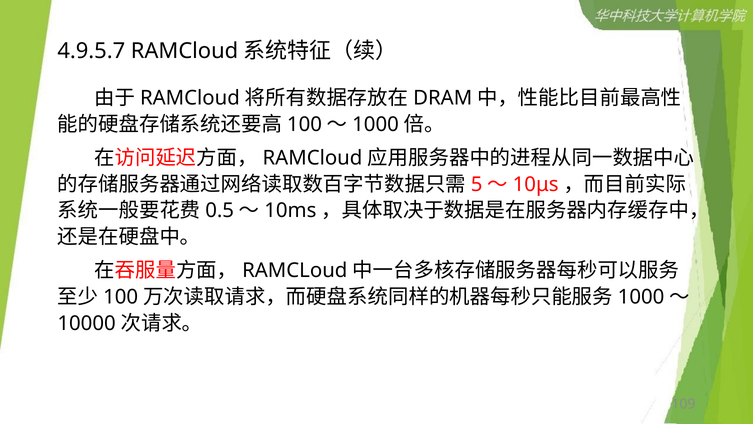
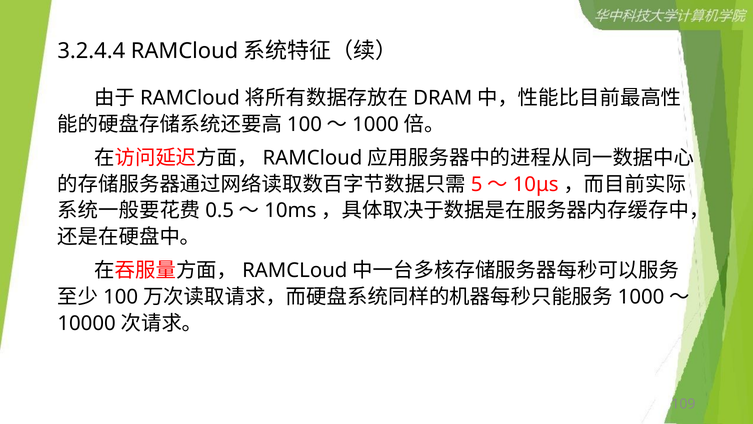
4.9.5.7: 4.9.5.7 -> 3.2.4.4 (91, 51)
